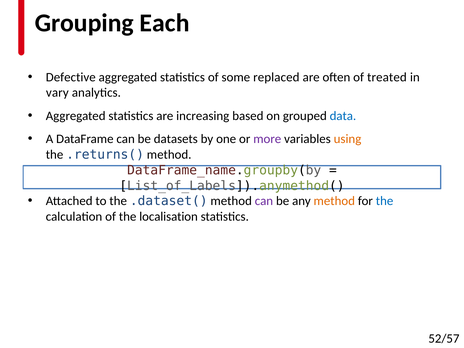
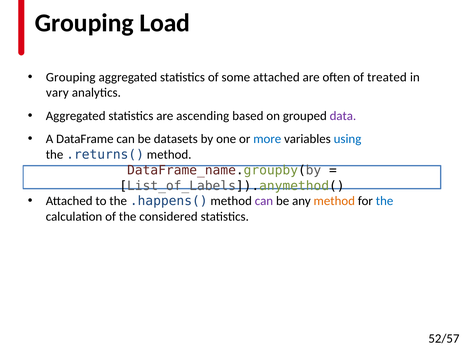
Each: Each -> Load (165, 23)
Defective: Defective -> Grouping (71, 77)
some replaced: replaced -> attached (276, 77)
increasing: increasing -> ascending (203, 116)
data colour: blue -> purple (343, 116)
more colour: purple -> blue (267, 139)
using colour: orange -> blue (348, 139)
.dataset(: .dataset( -> .happens( (169, 201)
localisation: localisation -> considered (168, 216)
